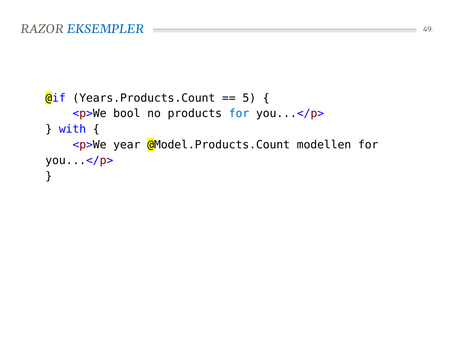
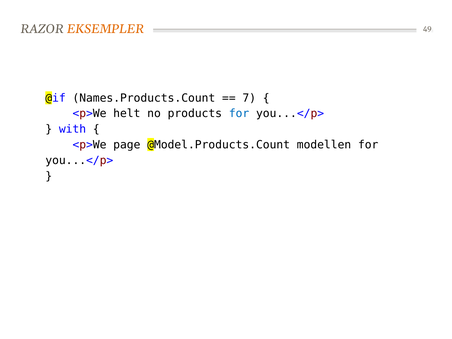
EKSEMPLER colour: blue -> orange (105, 29)
Years.Products.Count: Years.Products.Count -> Names.Products.Count (144, 98)
5: 5 -> 7 (249, 98)
bool: bool -> helt (127, 114)
year: year -> page (127, 145)
